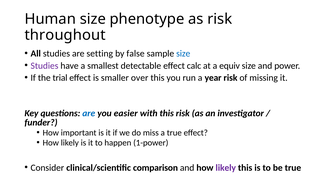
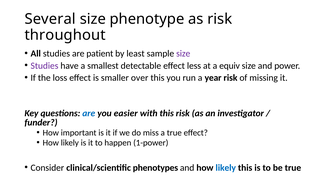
Human: Human -> Several (50, 19)
setting: setting -> patient (100, 54)
false: false -> least (136, 54)
size colour: blue -> purple (183, 54)
calc: calc -> less (194, 66)
trial: trial -> loss (60, 78)
comparison: comparison -> phenotypes (155, 168)
likely colour: purple -> blue (226, 168)
